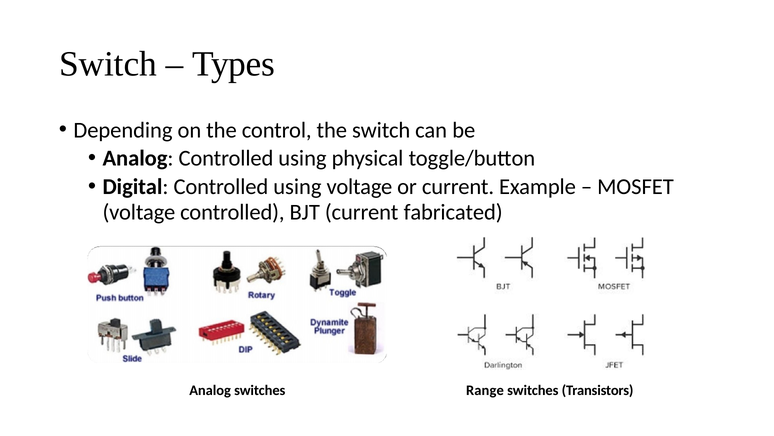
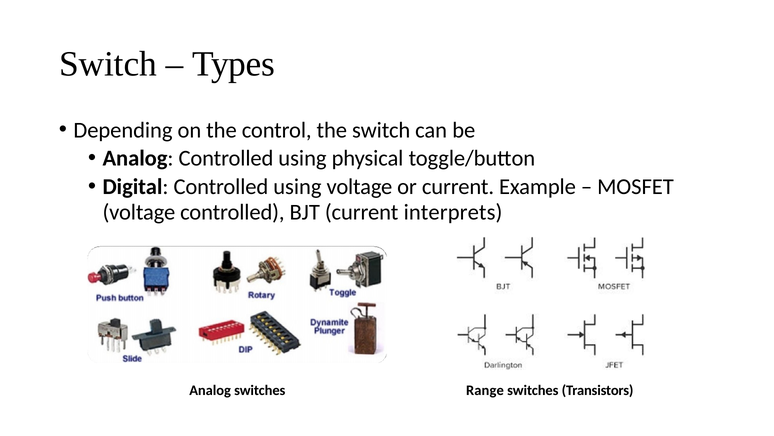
fabricated: fabricated -> interprets (453, 212)
